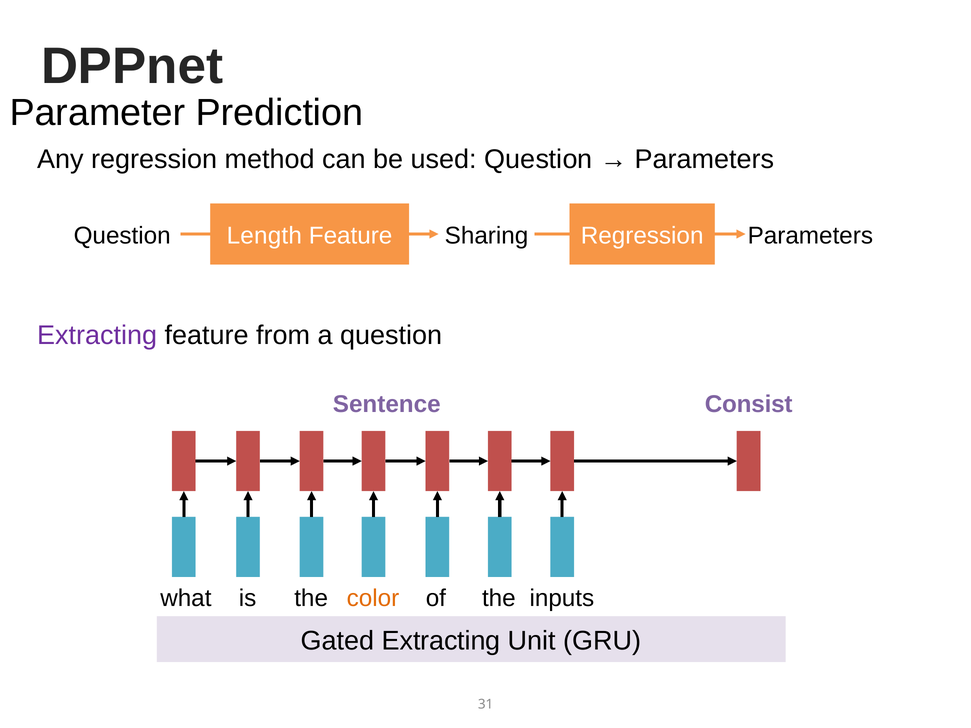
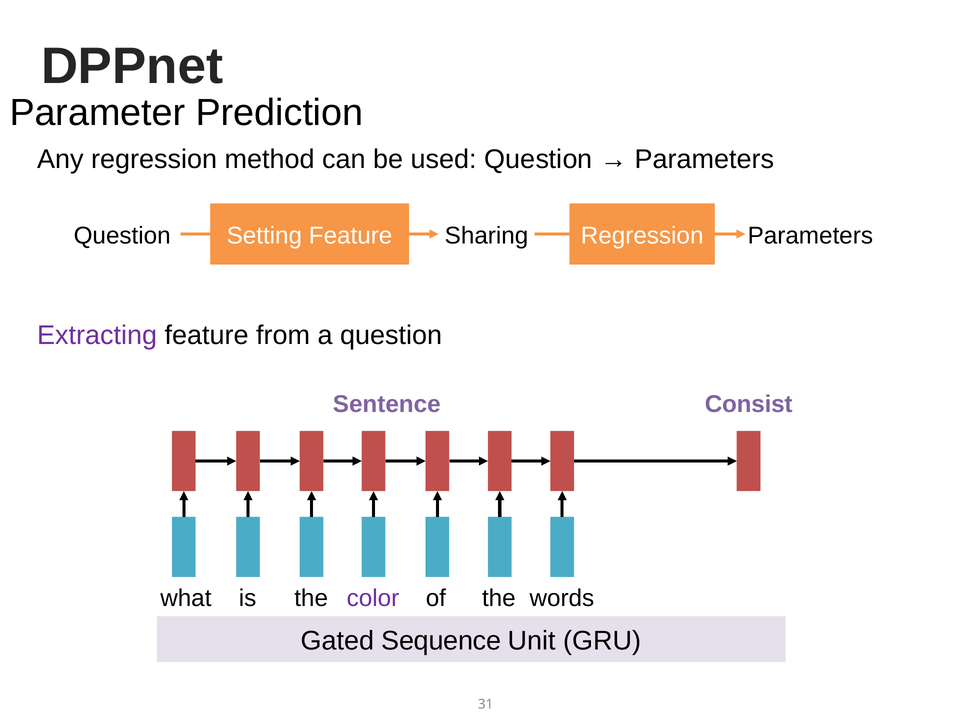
Length: Length -> Setting (264, 236)
color colour: orange -> purple (373, 598)
inputs: inputs -> words (562, 598)
Gated Extracting: Extracting -> Sequence (441, 641)
